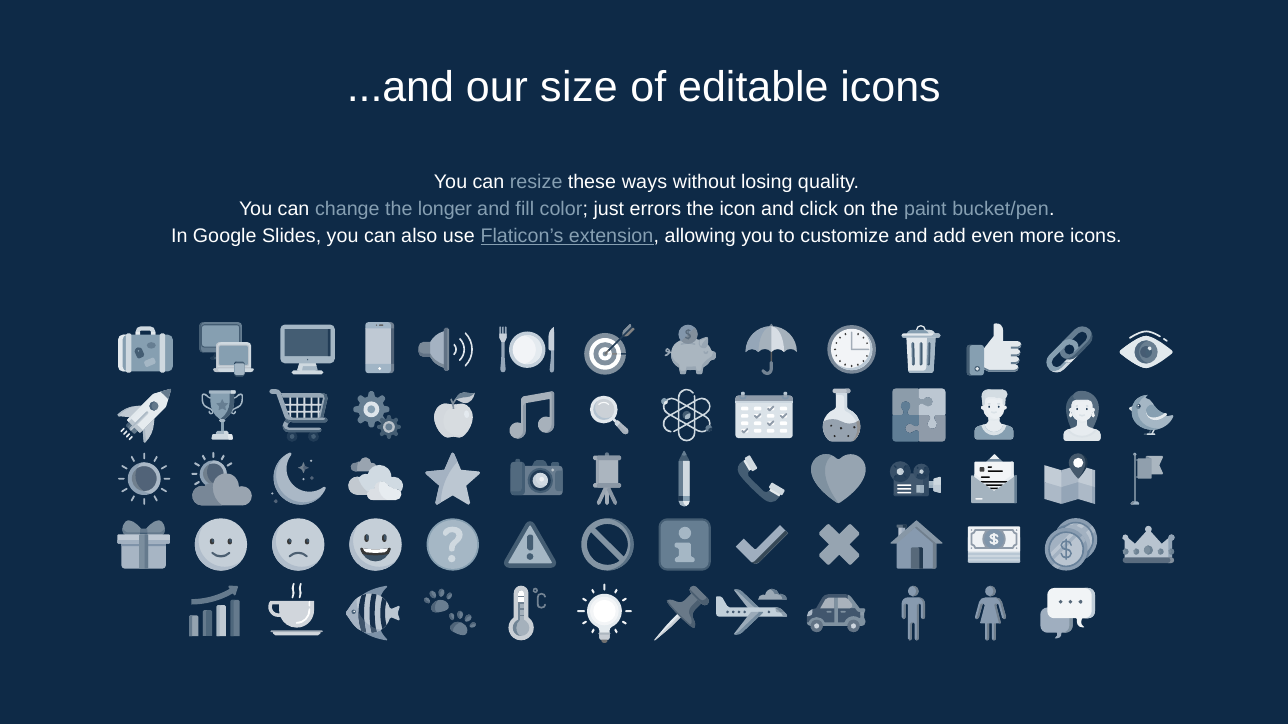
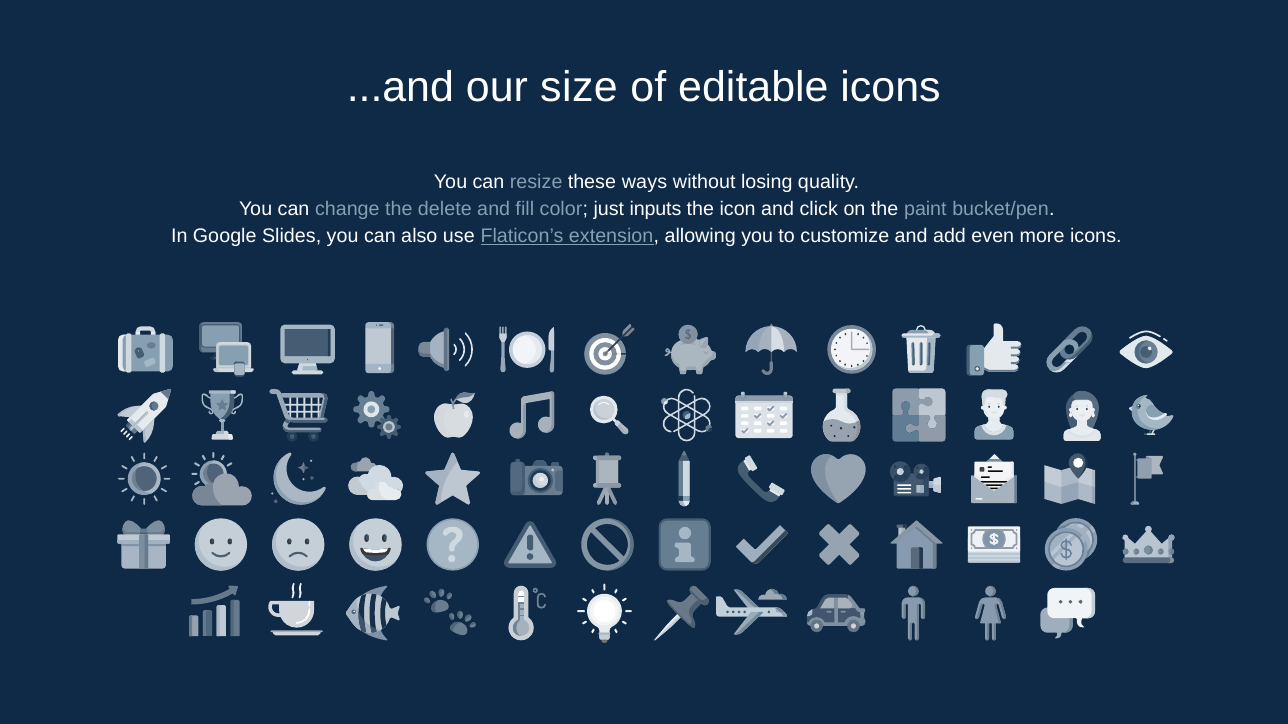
longer: longer -> delete (445, 209)
errors: errors -> inputs (656, 209)
